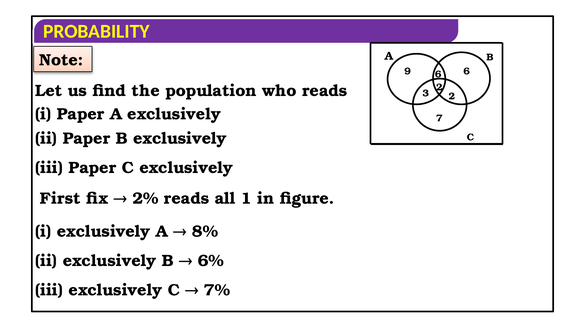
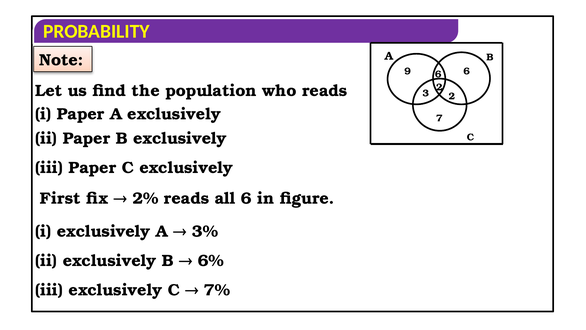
all 1: 1 -> 6 (246, 198)
8%: 8% -> 3% (205, 231)
